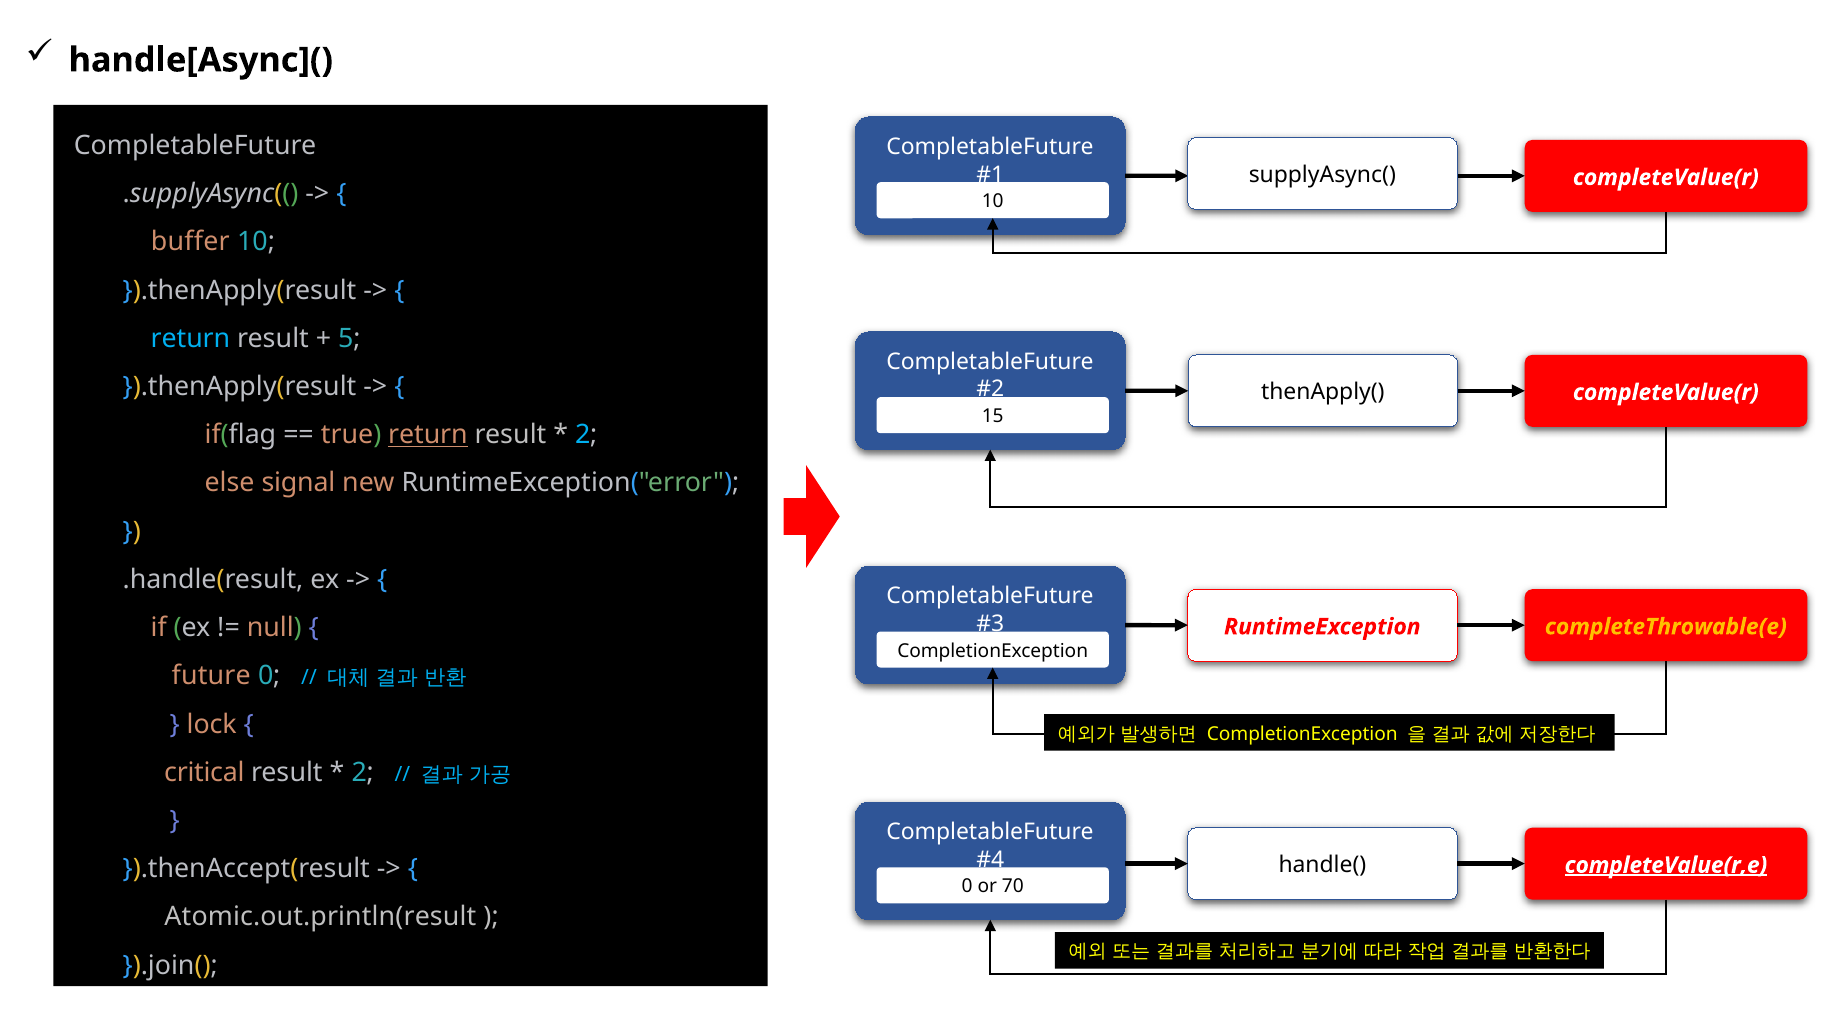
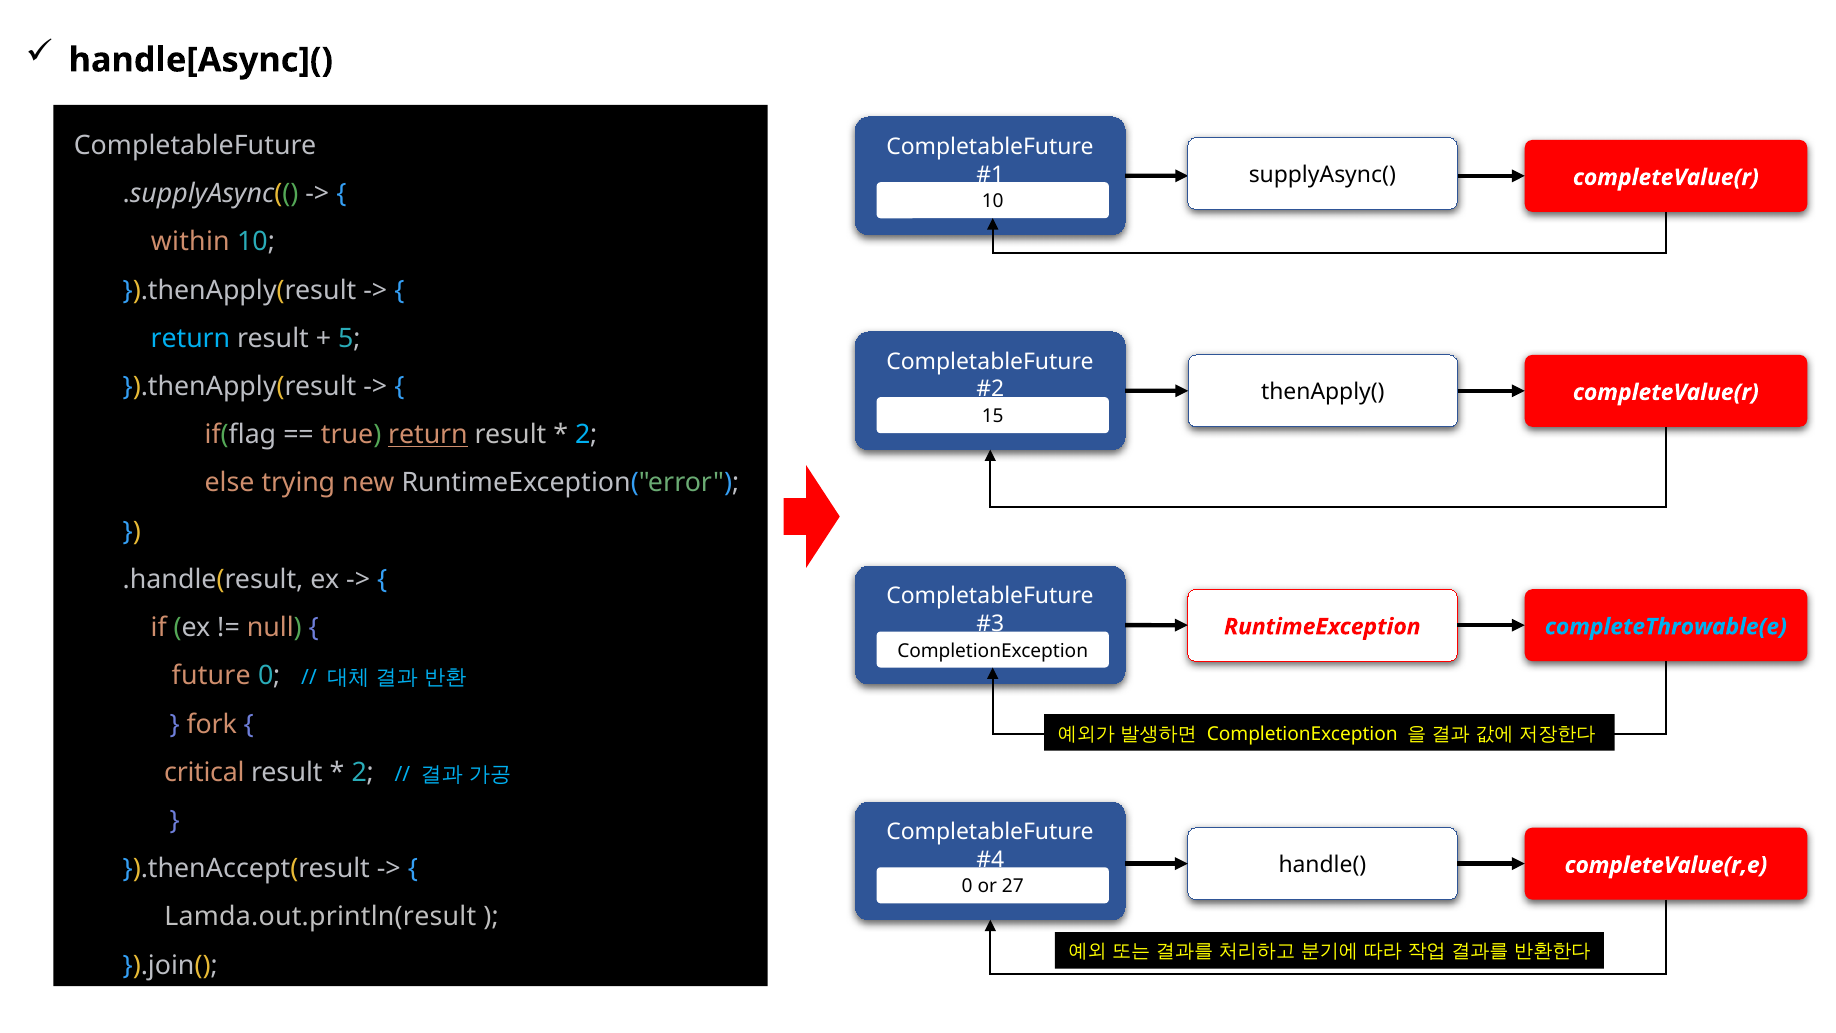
buffer: buffer -> within (190, 242)
signal: signal -> trying (298, 483)
completeThrowable(e colour: yellow -> light blue (1666, 627)
lock: lock -> fork (212, 724)
completeValue(r,e underline: present -> none (1666, 865)
70: 70 -> 27 (1013, 886)
Atomic.out.println(result: Atomic.out.println(result -> Lamda.out.println(result (320, 917)
